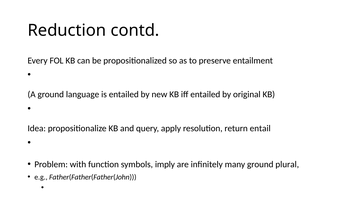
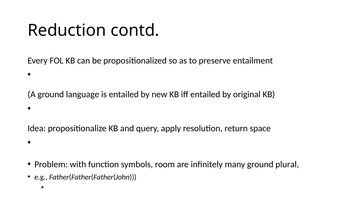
entail: entail -> space (260, 128)
imply: imply -> room (165, 164)
